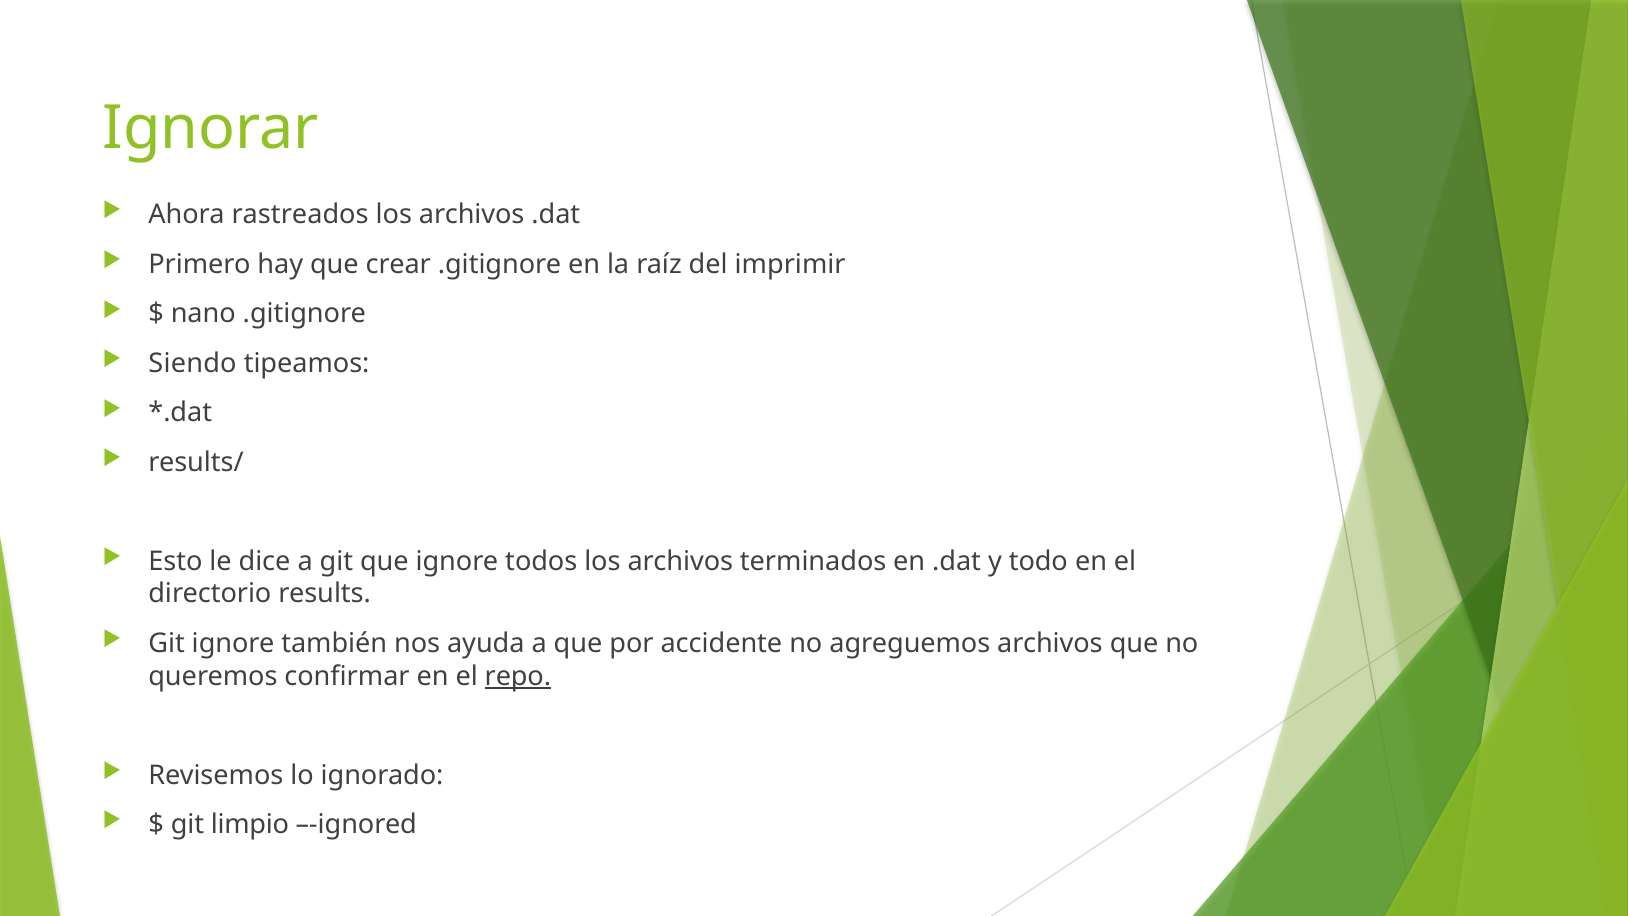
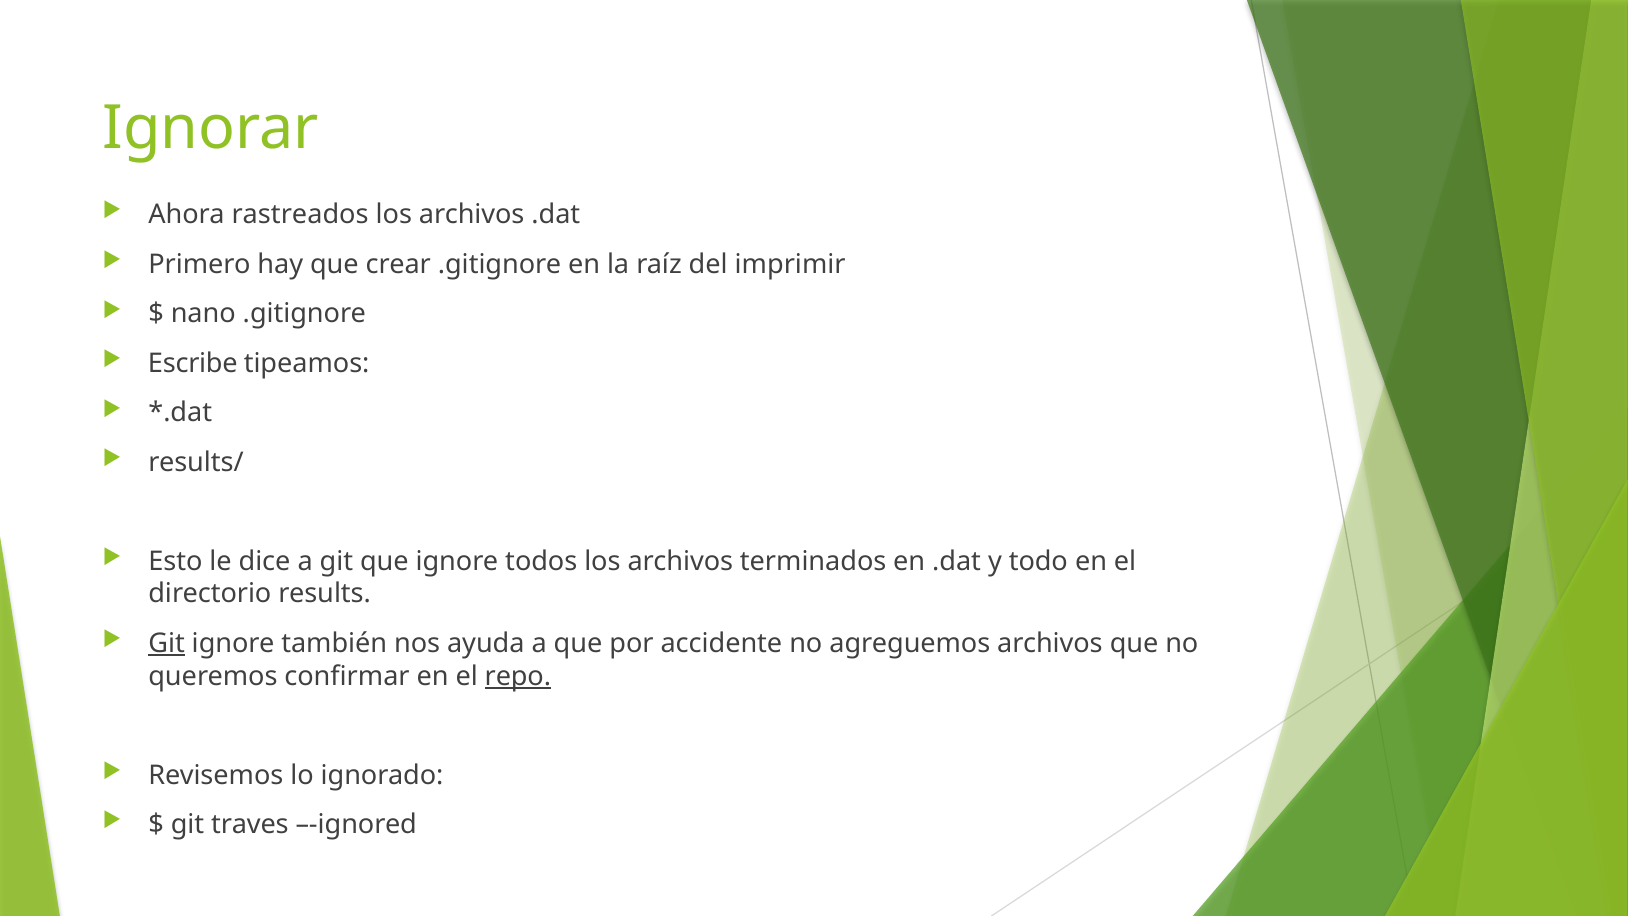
Siendo: Siendo -> Escribe (193, 363)
Git underline: none -> present (167, 643)
limpio: limpio -> traves (250, 824)
